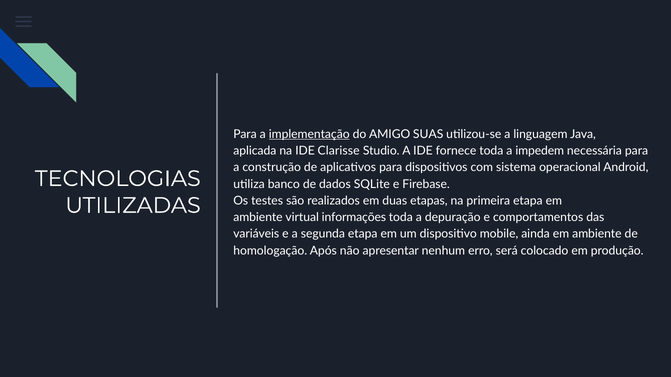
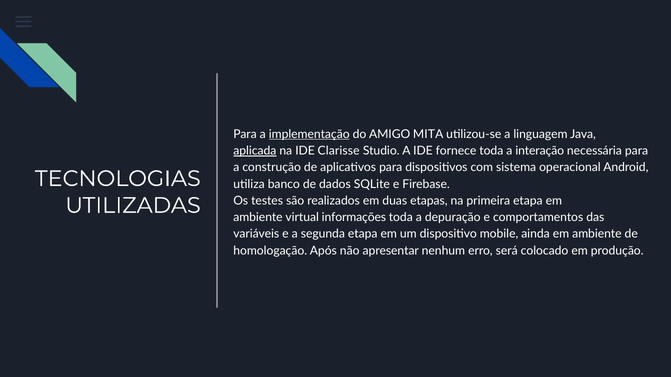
SUAS: SUAS -> MITA (428, 134)
aplicada underline: none -> present (255, 151)
impedem: impedem -> interação (540, 151)
